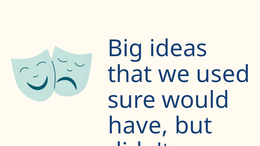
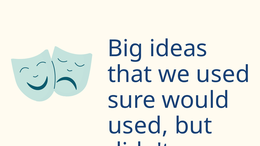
have: have -> used (138, 126)
